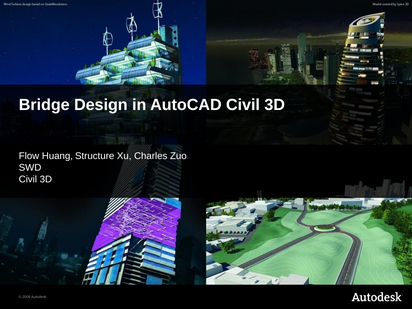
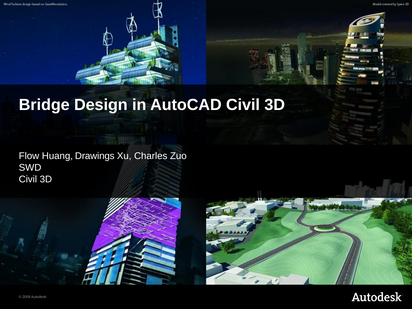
Structure: Structure -> Drawings (95, 156)
